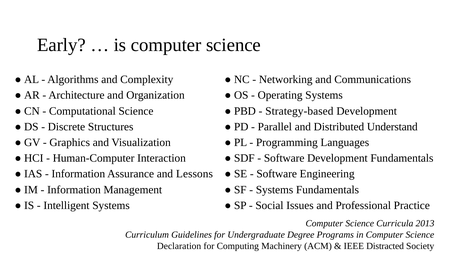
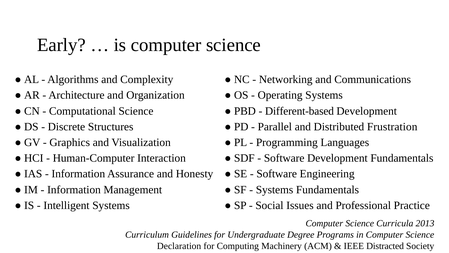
Strategy-based: Strategy-based -> Different-based (299, 111)
Understand: Understand -> Frustration (392, 126)
Lessons: Lessons -> Honesty (195, 174)
